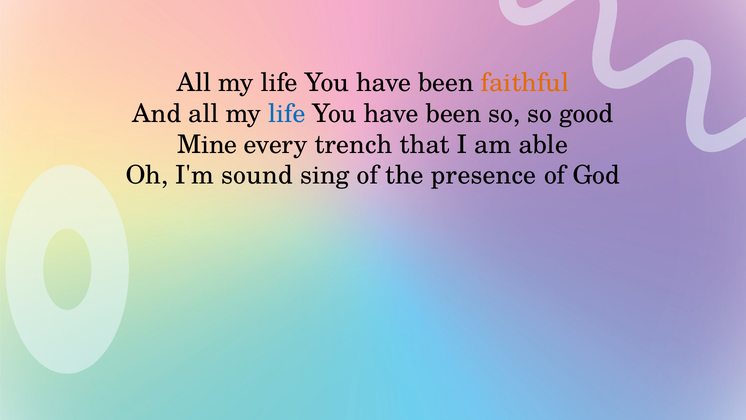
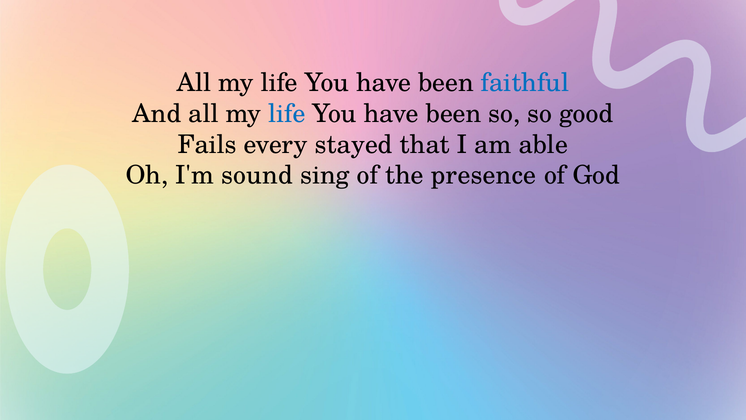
faithful colour: orange -> blue (525, 83)
Mine: Mine -> Fails (207, 144)
trench: trench -> stayed (354, 144)
